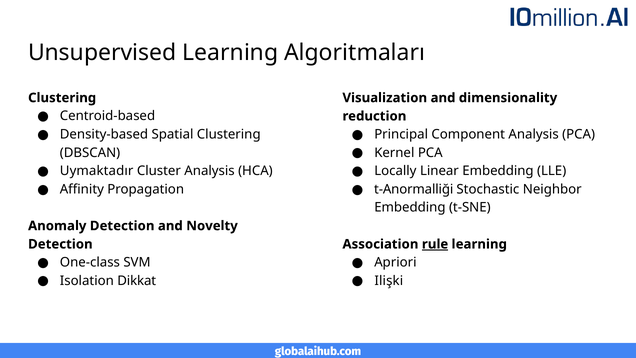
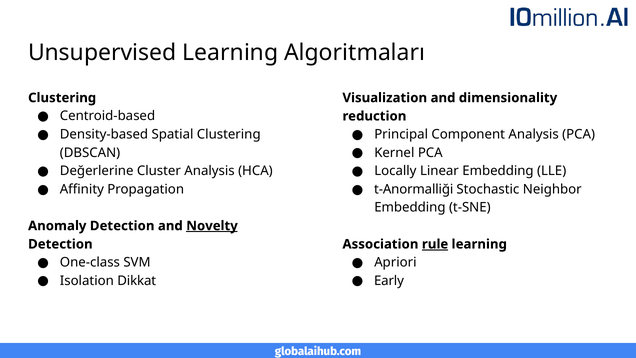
Uymaktadır: Uymaktadır -> Değerlerine (97, 171)
Novelty underline: none -> present (212, 226)
Ilişki: Ilişki -> Early (389, 281)
